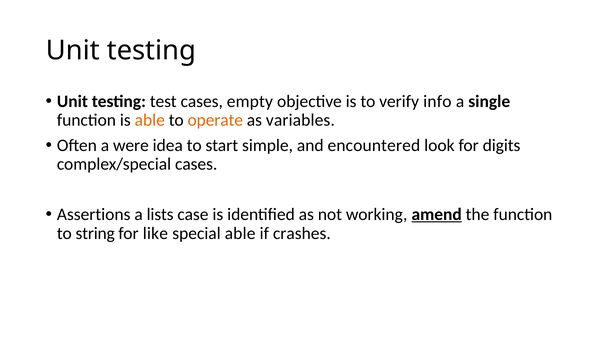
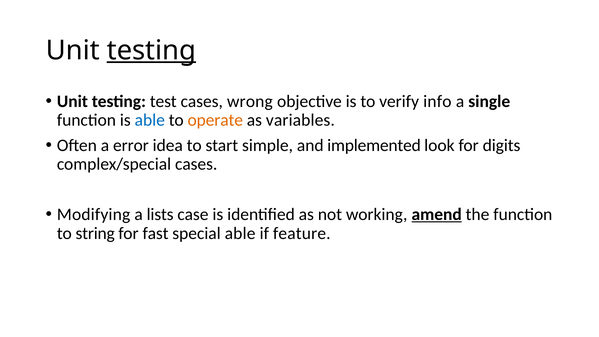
testing underline: none -> present (151, 50)
empty: empty -> wrong (250, 101)
able colour: orange -> blue (150, 120)
were: were -> error (131, 145)
encountered: encountered -> implemented (374, 145)
Assertions: Assertions -> Modifying (94, 214)
like: like -> fast (156, 233)
crashes: crashes -> feature (302, 233)
